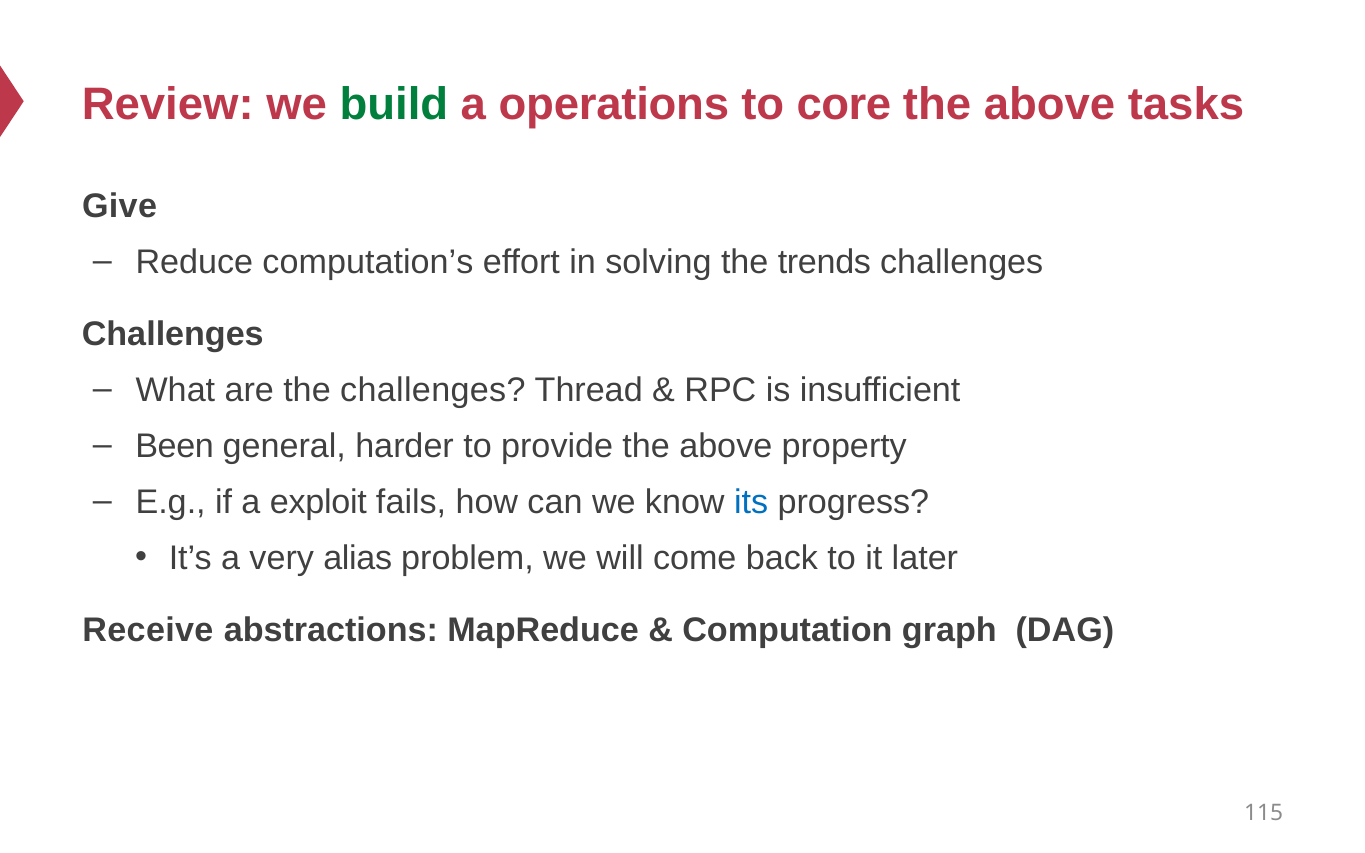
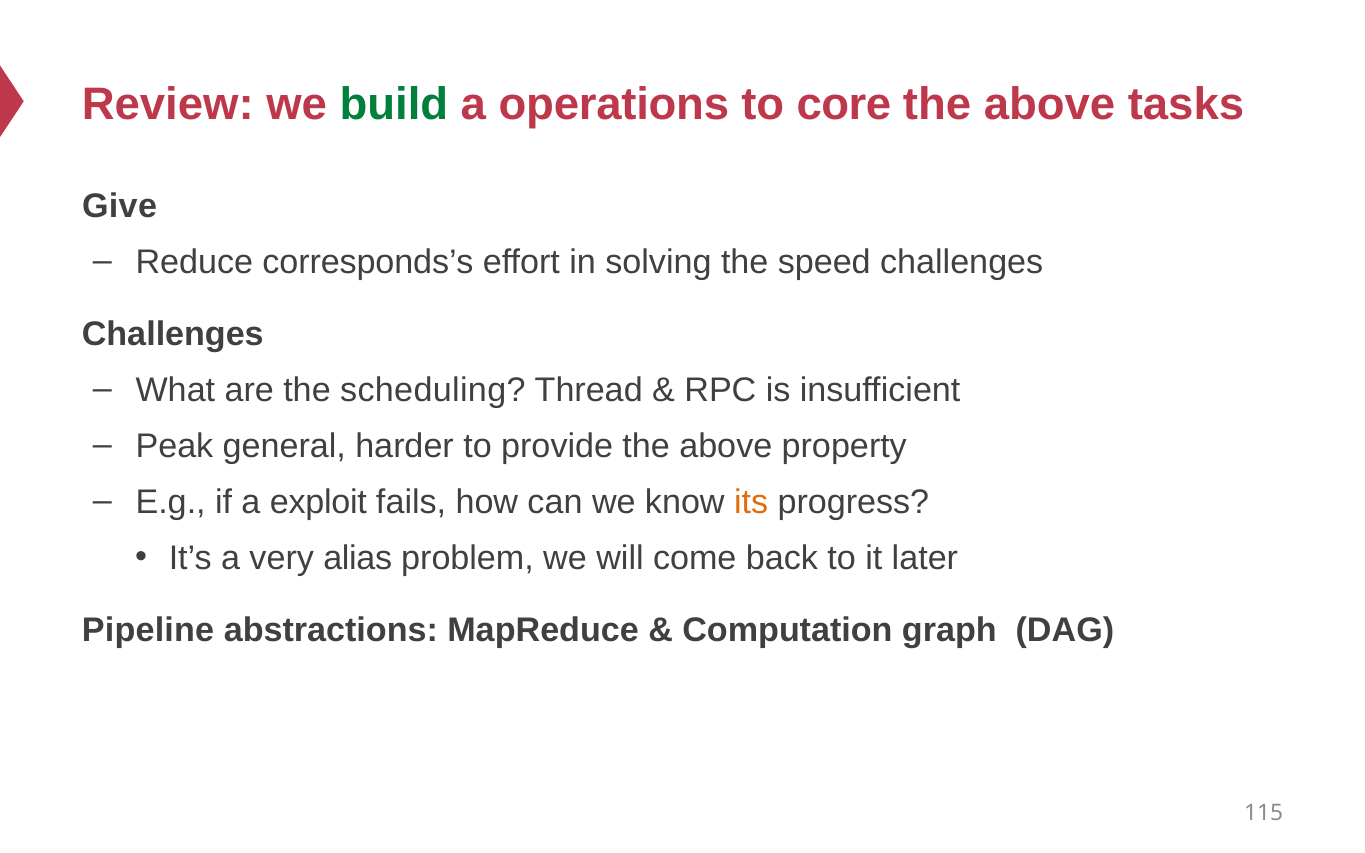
computation’s: computation’s -> corresponds’s (368, 262)
trends: trends -> speed (824, 262)
the challenges: challenges -> scheduling (433, 390)
Been: Been -> Peak (174, 446)
its colour: blue -> orange (751, 502)
Receive: Receive -> Pipeline (148, 630)
